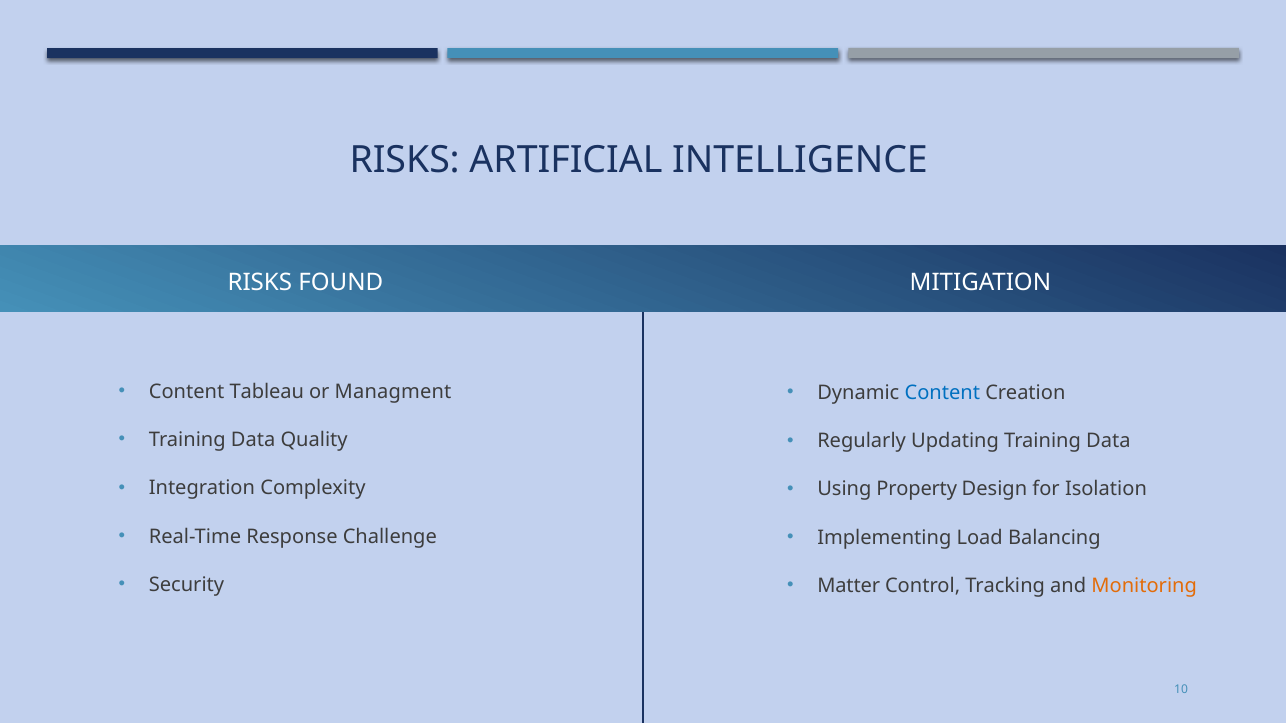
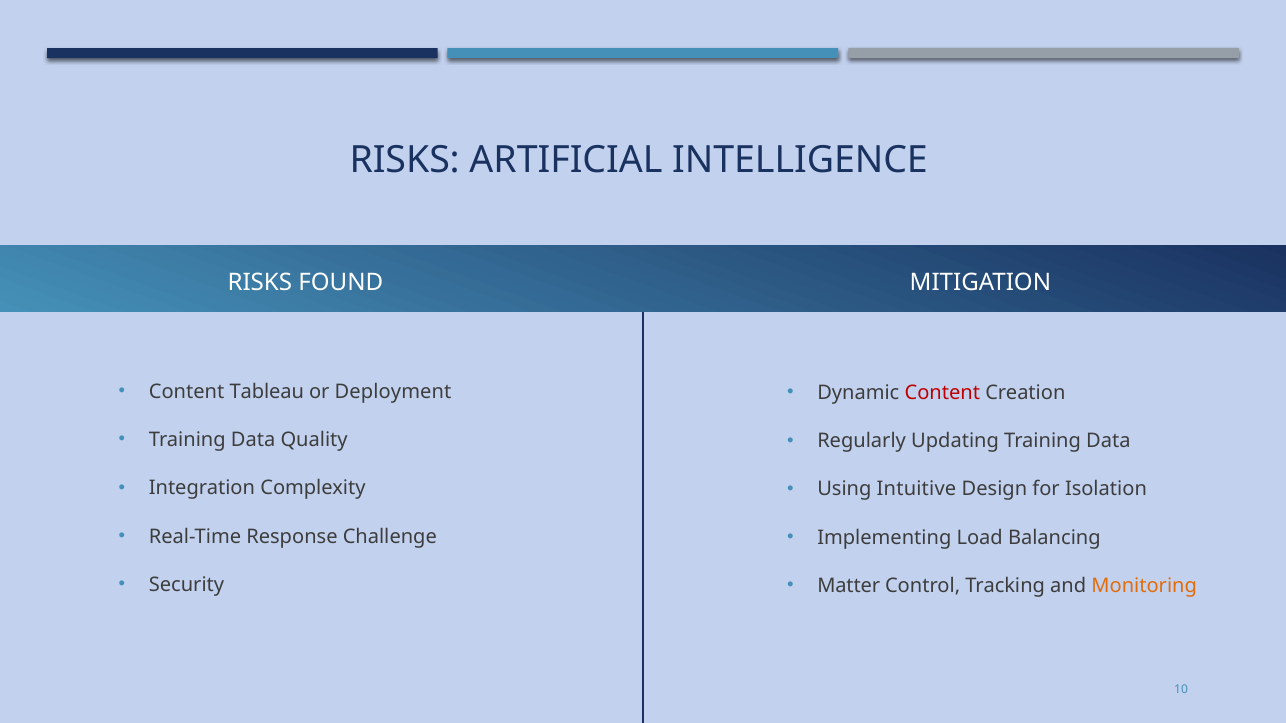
Managment: Managment -> Deployment (393, 392)
Content colour: blue -> red (942, 393)
Property: Property -> Intuitive (916, 490)
